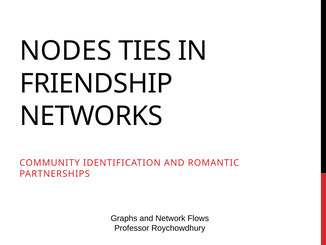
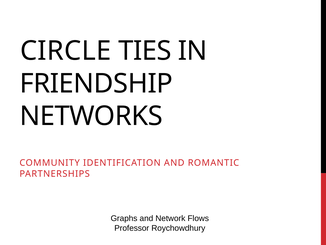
NODES: NODES -> CIRCLE (66, 51)
